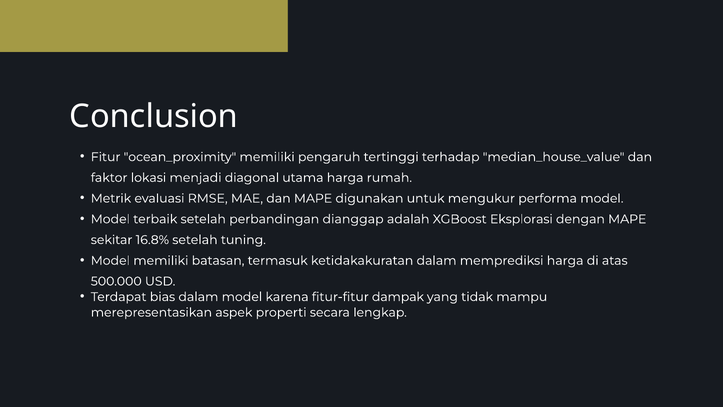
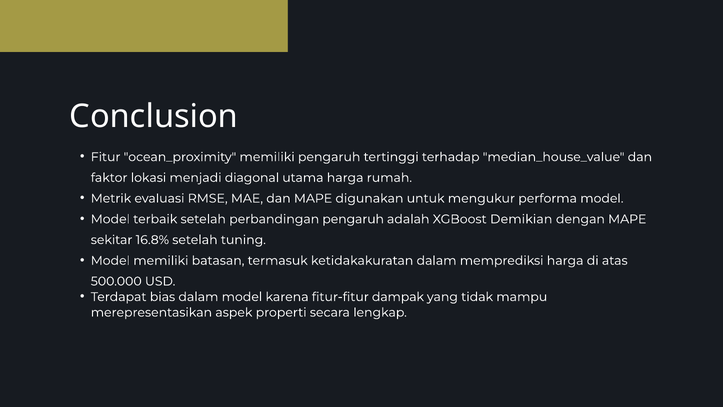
perbandingan dianggap: dianggap -> pengaruh (353, 219)
Eksplorasi: Eksplorasi -> Demikian (521, 219)
